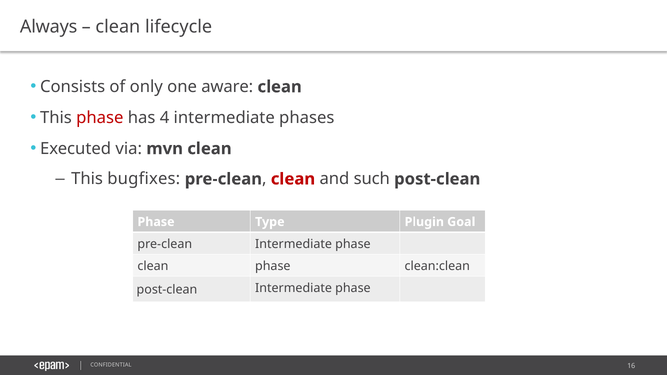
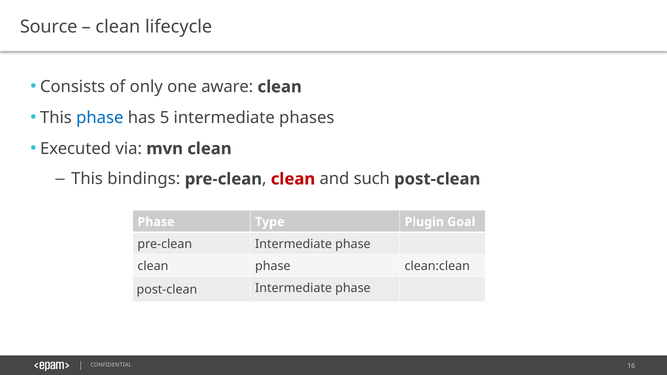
Always: Always -> Source (49, 27)
phase colour: red -> blue (100, 118)
4: 4 -> 5 (165, 118)
bugfixes: bugfixes -> bindings (144, 179)
